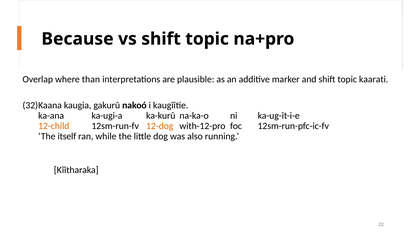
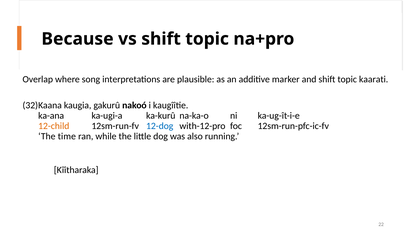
than: than -> song (91, 79)
12-dog colour: orange -> blue (160, 126)
itself: itself -> time (67, 136)
